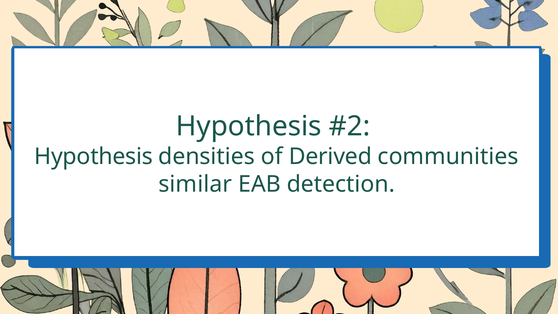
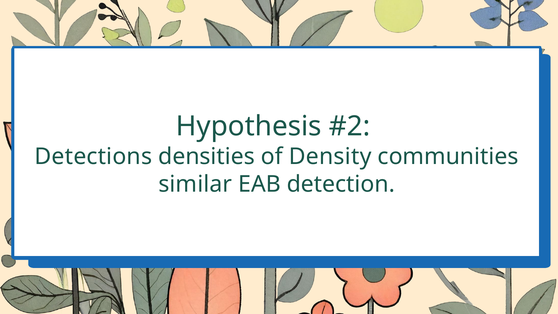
Hypothesis: Hypothesis -> Detections (93, 157)
Derived: Derived -> Density (330, 157)
